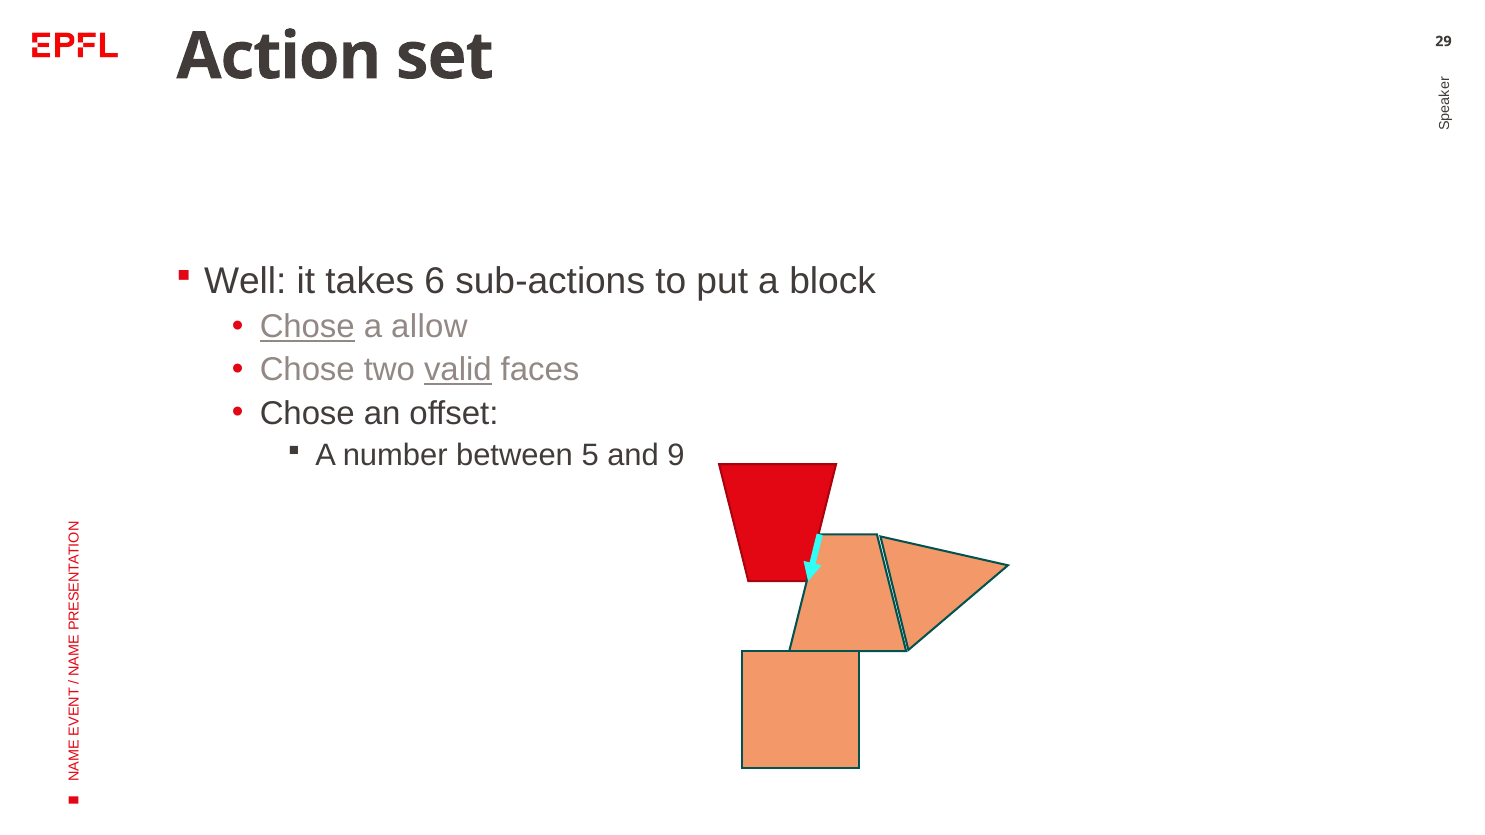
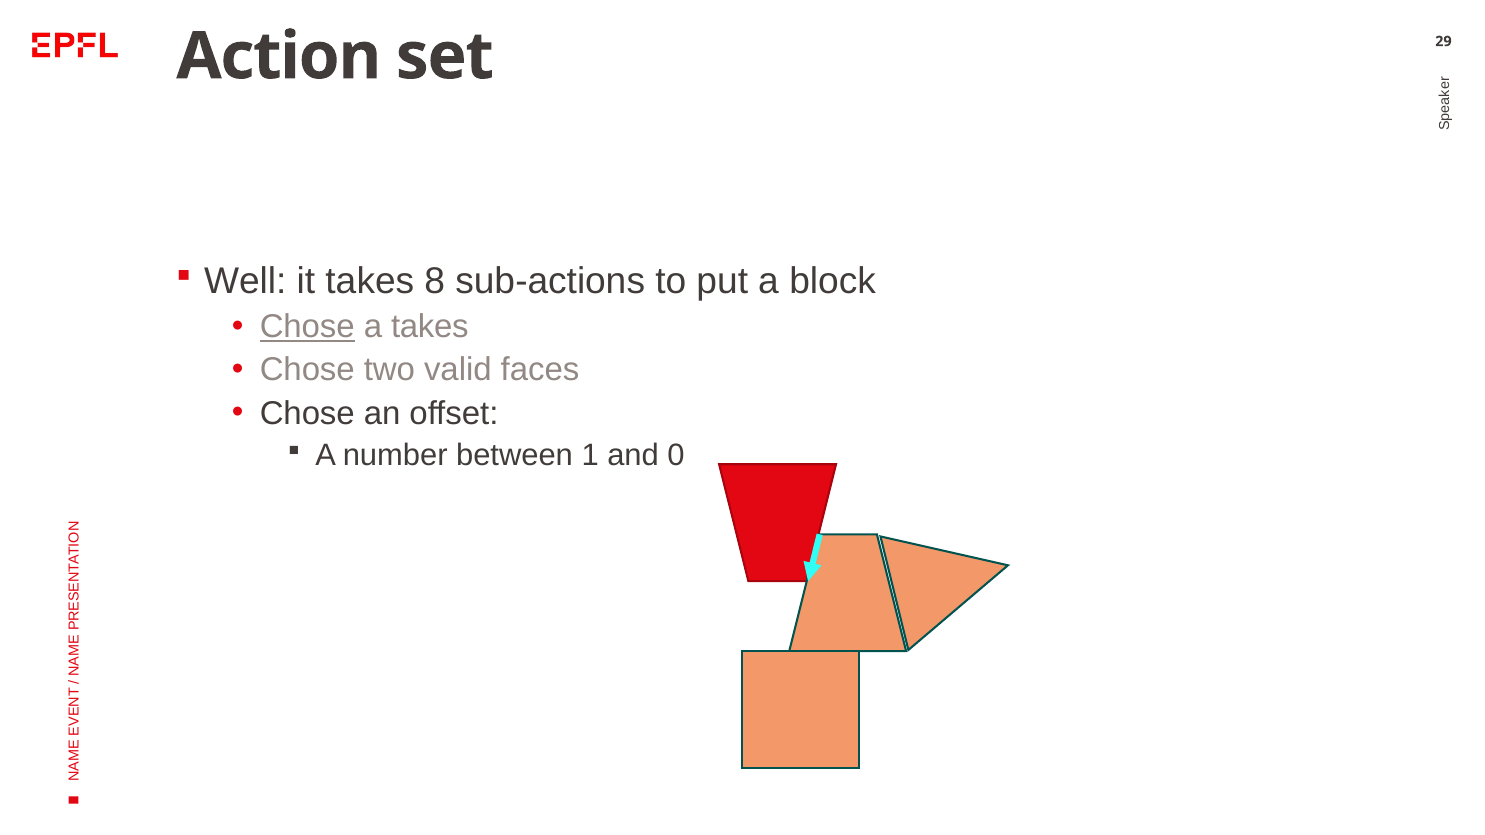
6: 6 -> 8 (435, 281)
a allow: allow -> takes (430, 327)
valid underline: present -> none (458, 370)
5: 5 -> 1 (590, 456)
9: 9 -> 0 (676, 456)
